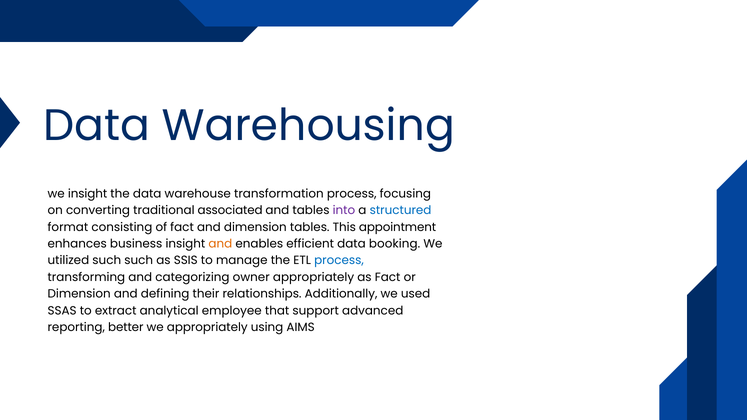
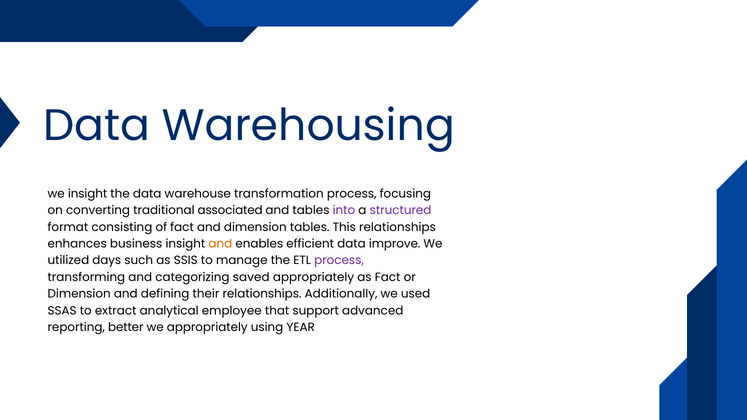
structured colour: blue -> purple (401, 211)
This appointment: appointment -> relationships (397, 227)
booking: booking -> improve (395, 244)
utilized such: such -> days (107, 261)
process colour: blue -> purple (339, 261)
owner: owner -> saved (251, 277)
AIMS: AIMS -> YEAR (301, 327)
